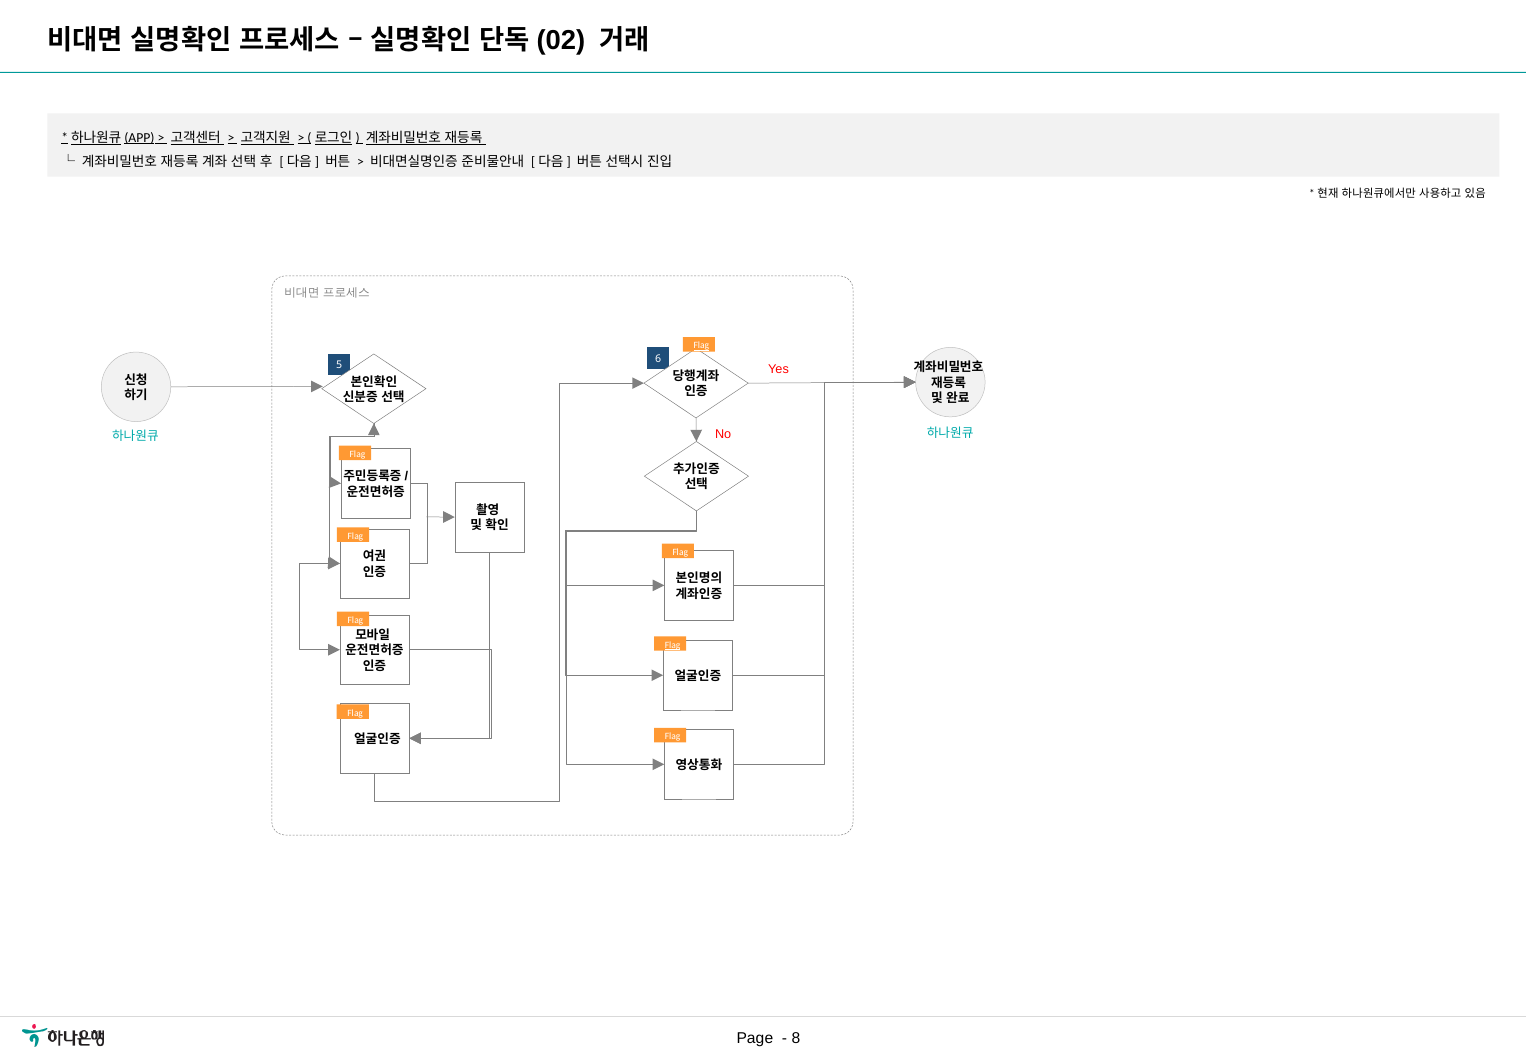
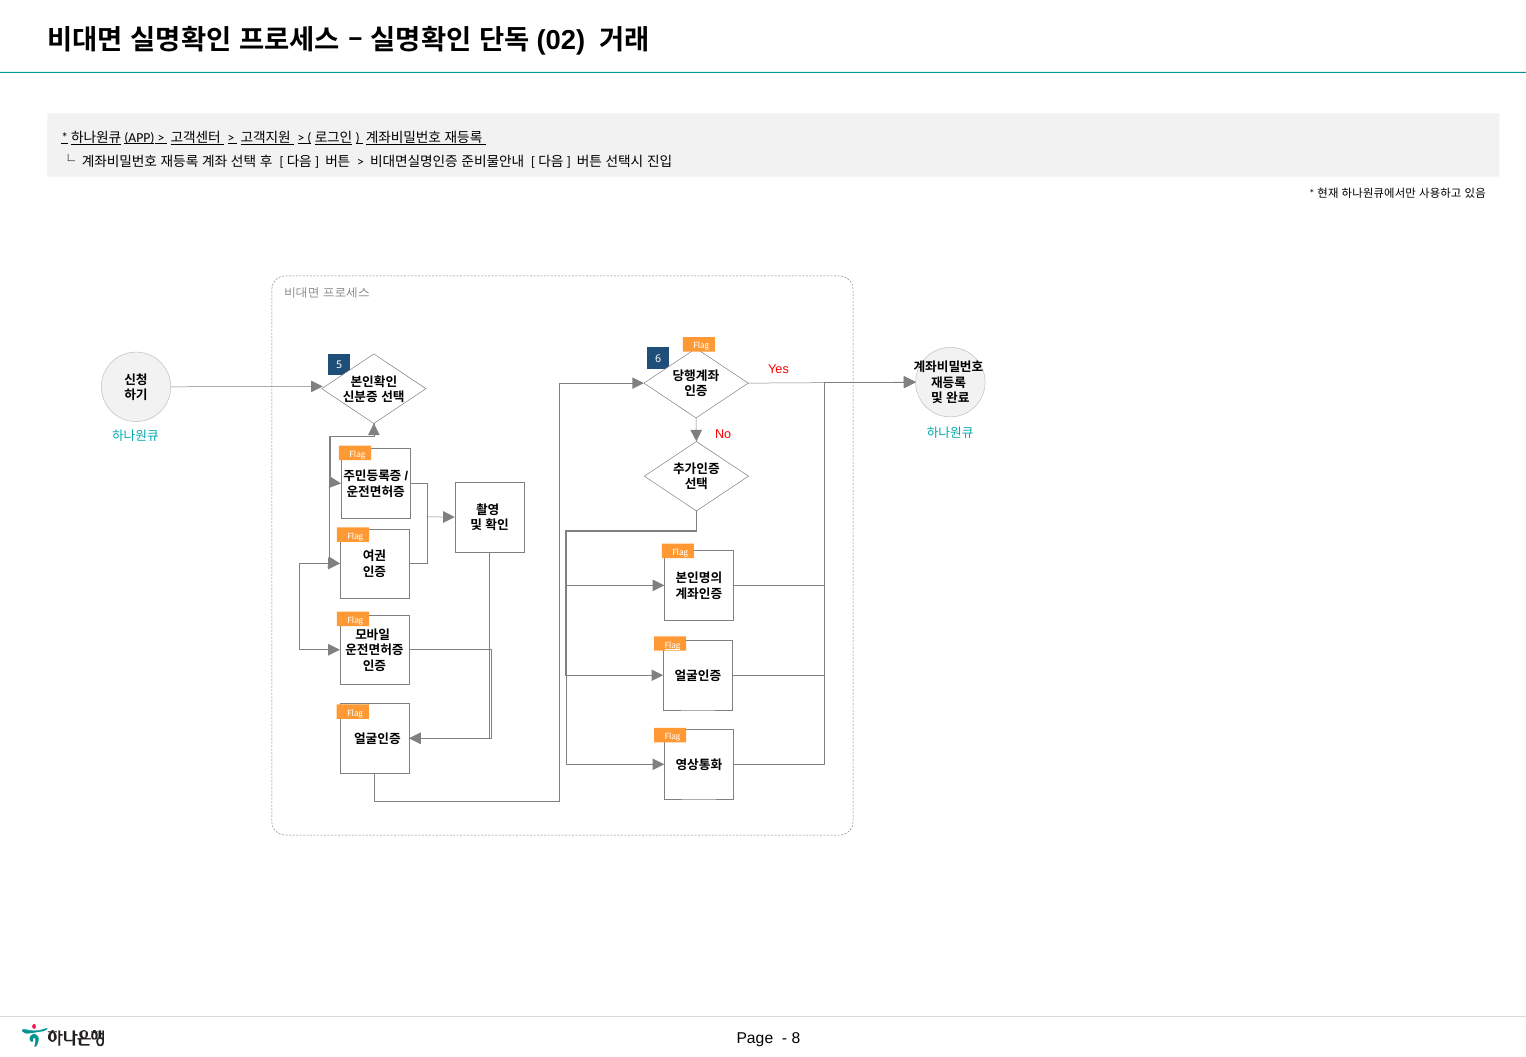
Flag underline: present -> none (701, 346)
